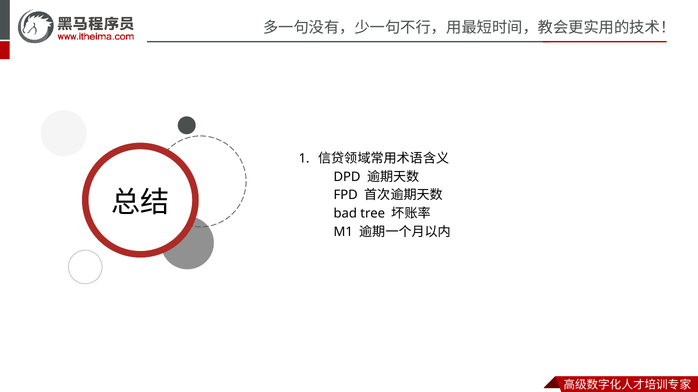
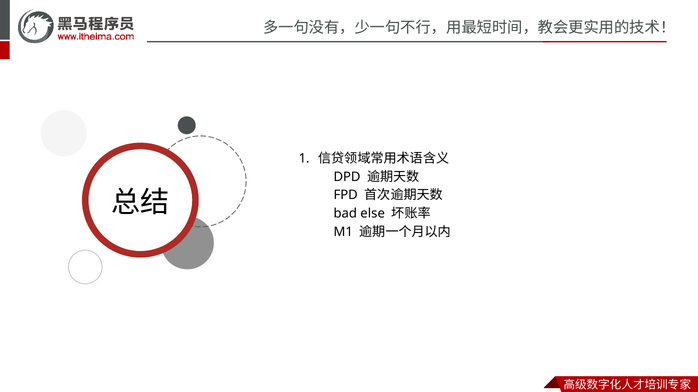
tree: tree -> else (373, 214)
